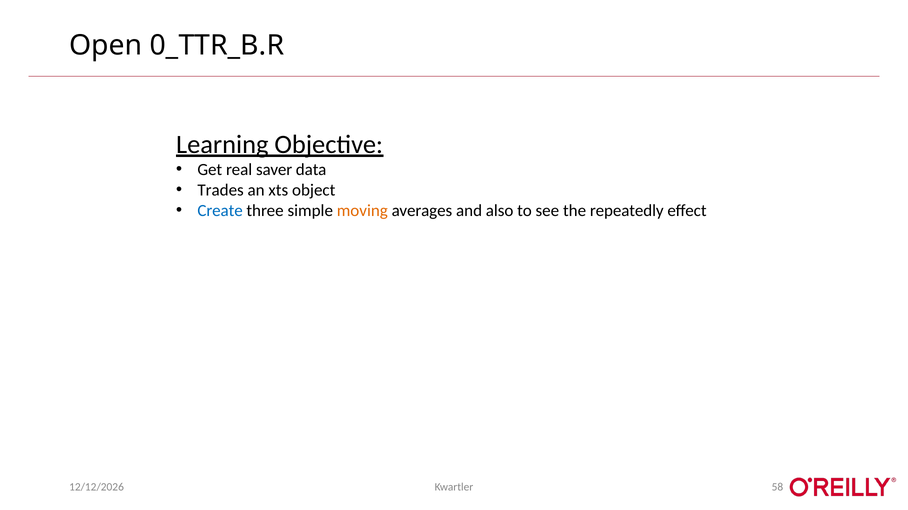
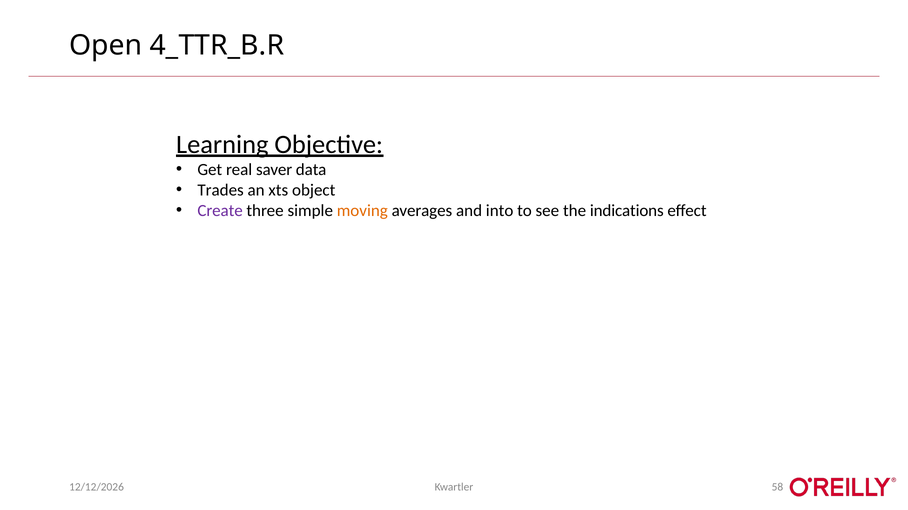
0_TTR_B.R: 0_TTR_B.R -> 4_TTR_B.R (217, 46)
Create colour: blue -> purple (220, 211)
also: also -> into (500, 211)
repeatedly: repeatedly -> indications (627, 211)
